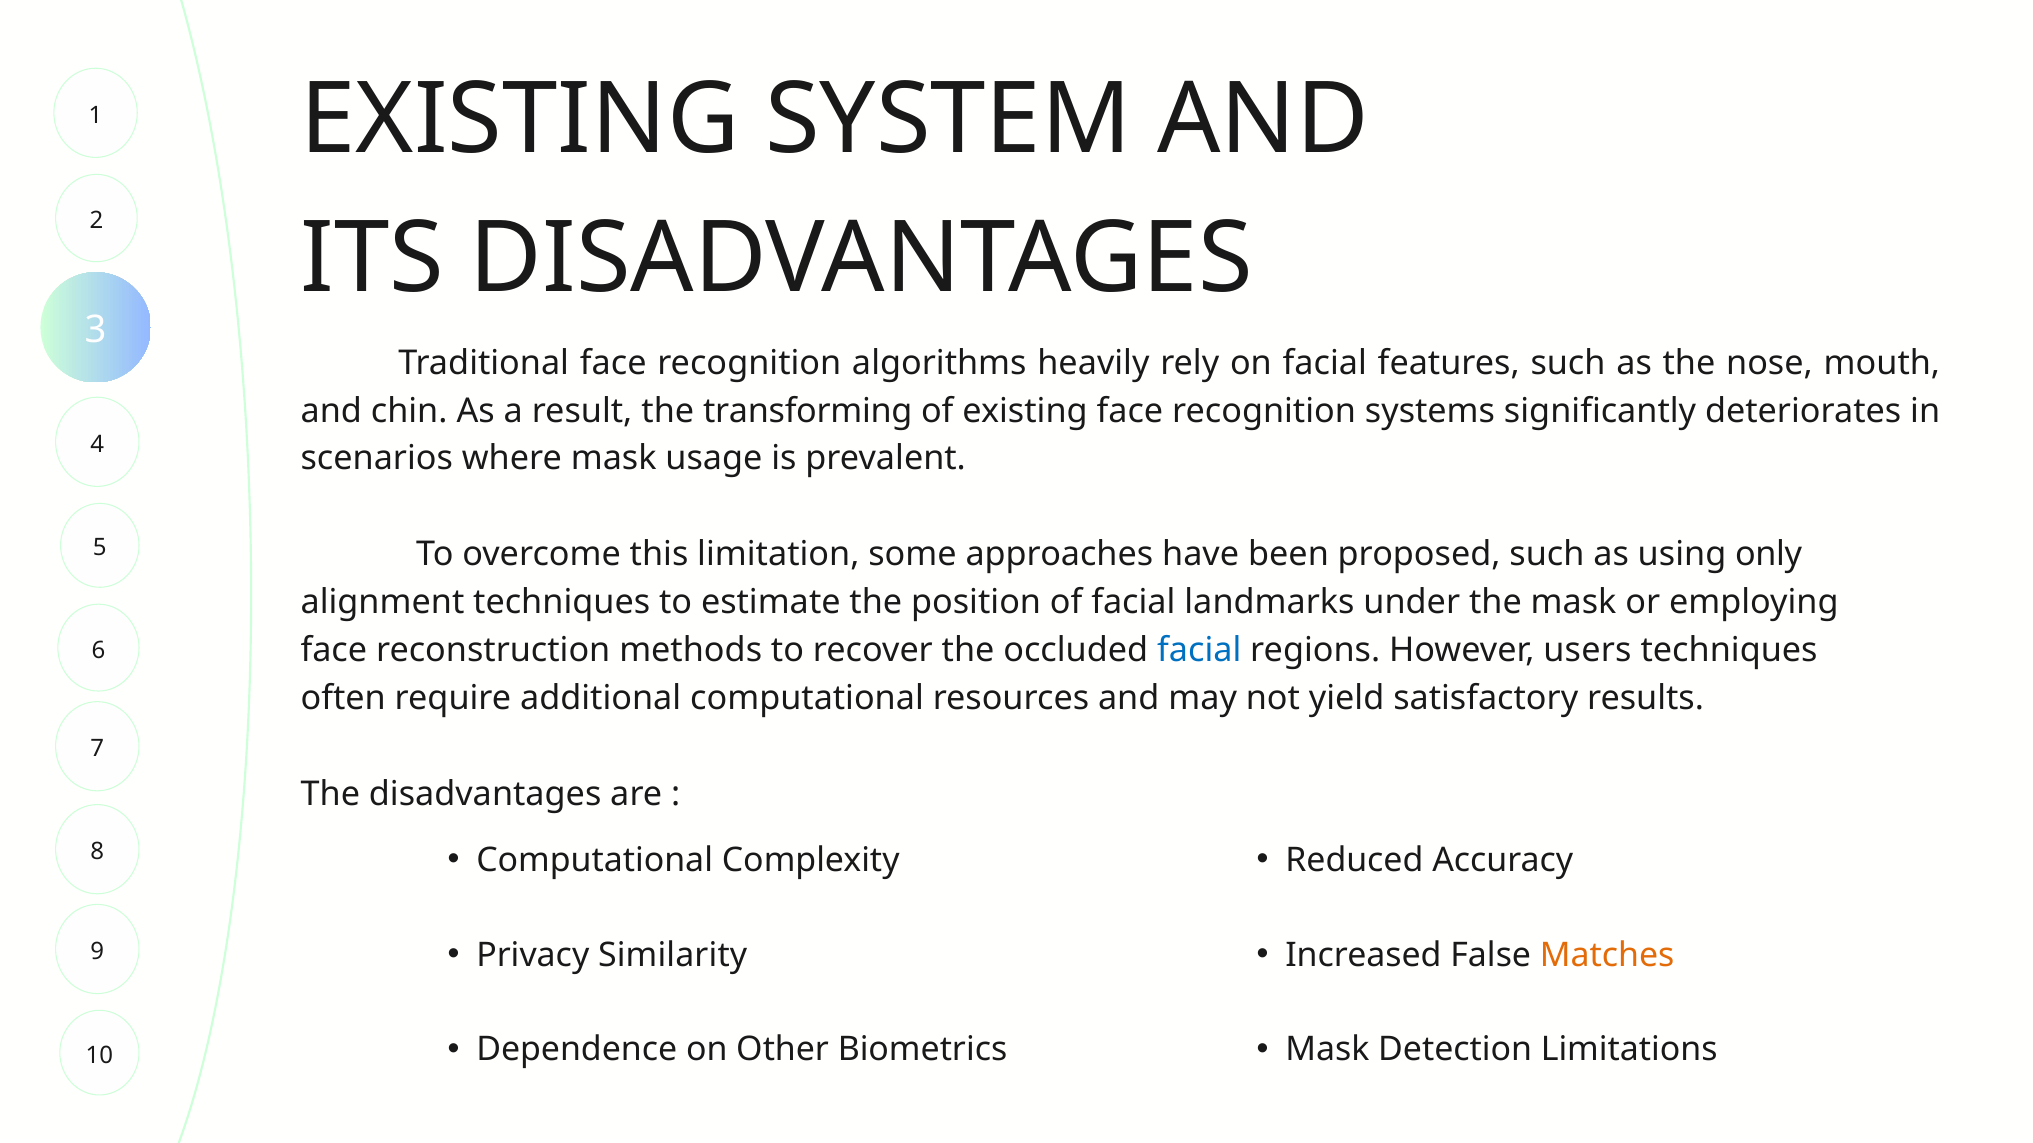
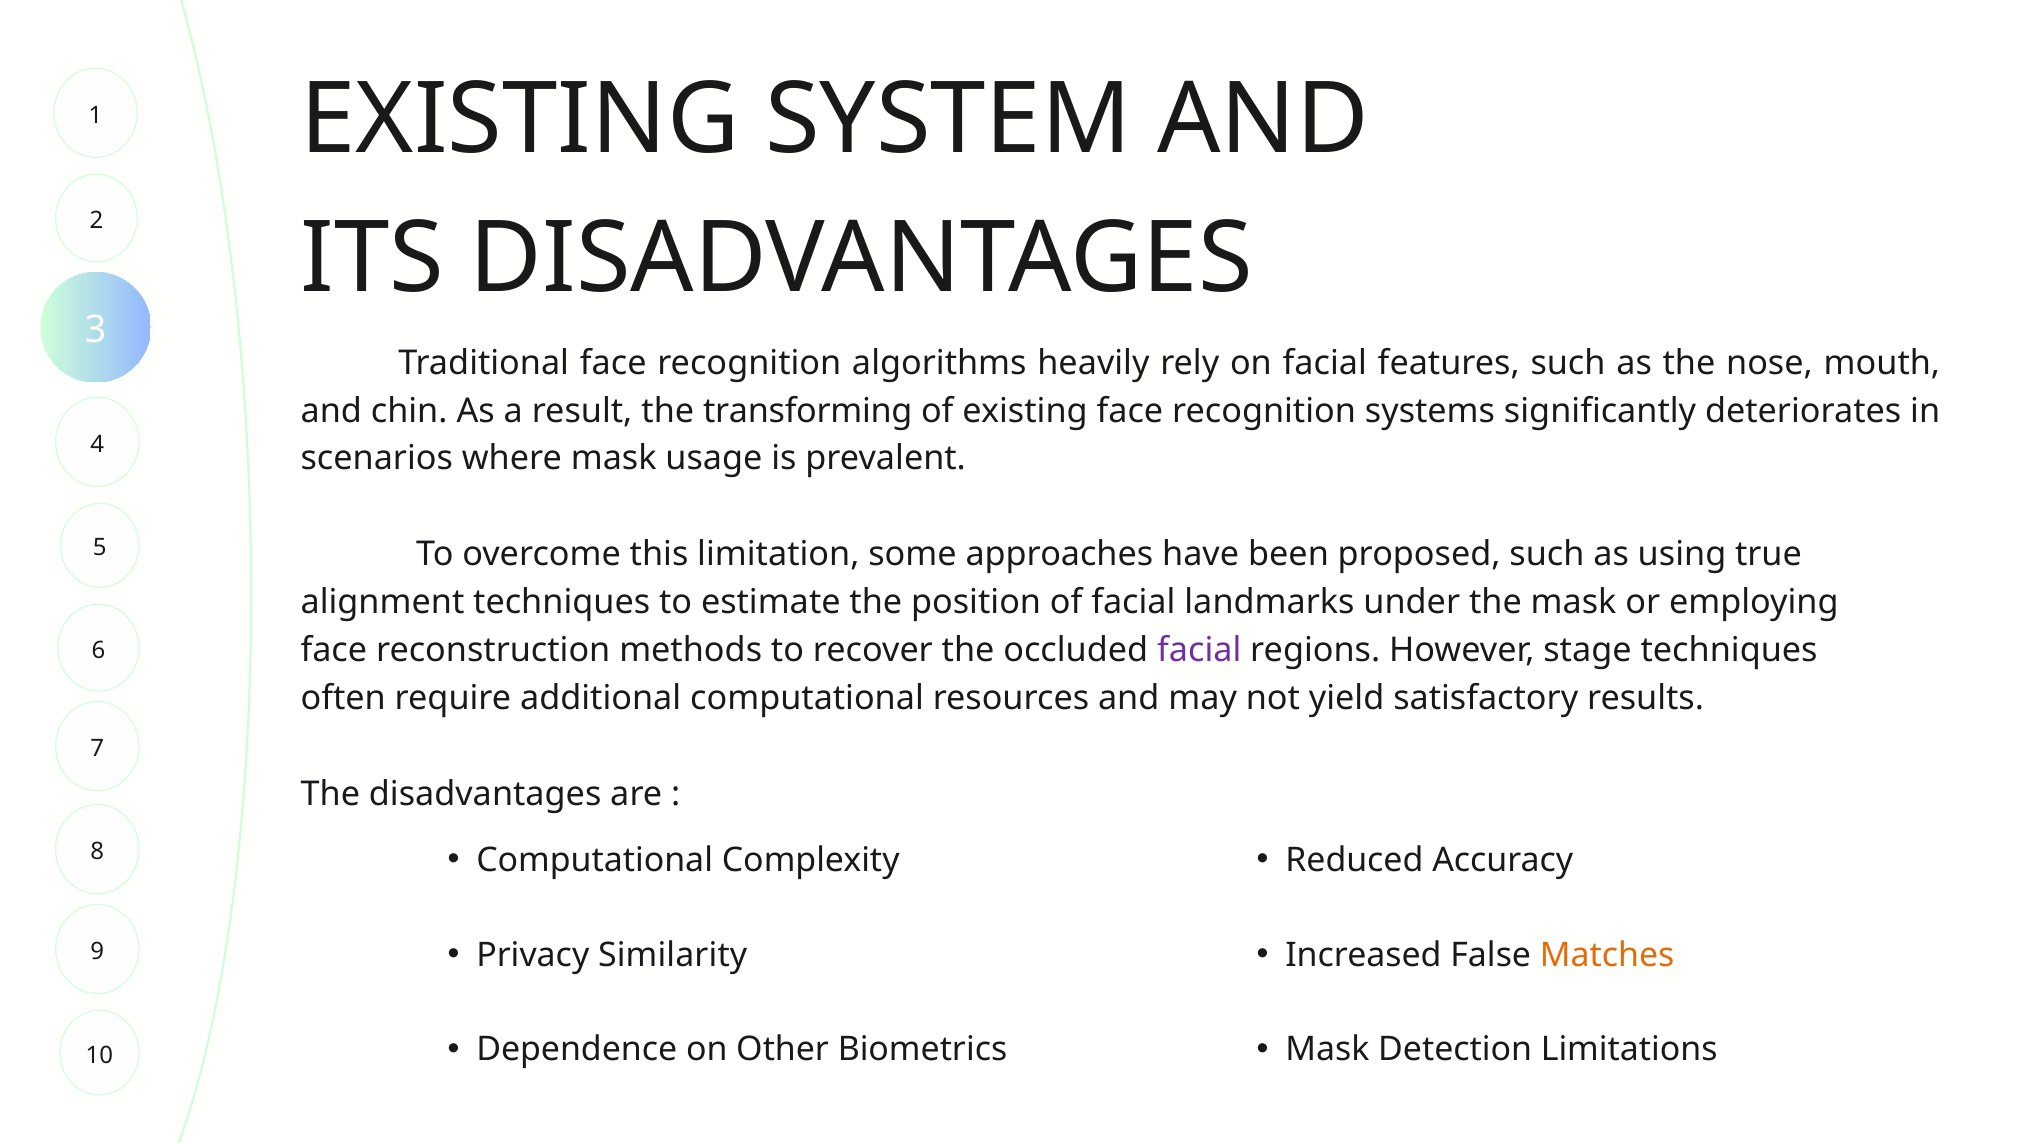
only: only -> true (1768, 555)
facial colour: blue -> purple (1199, 651)
users: users -> stage (1588, 651)
